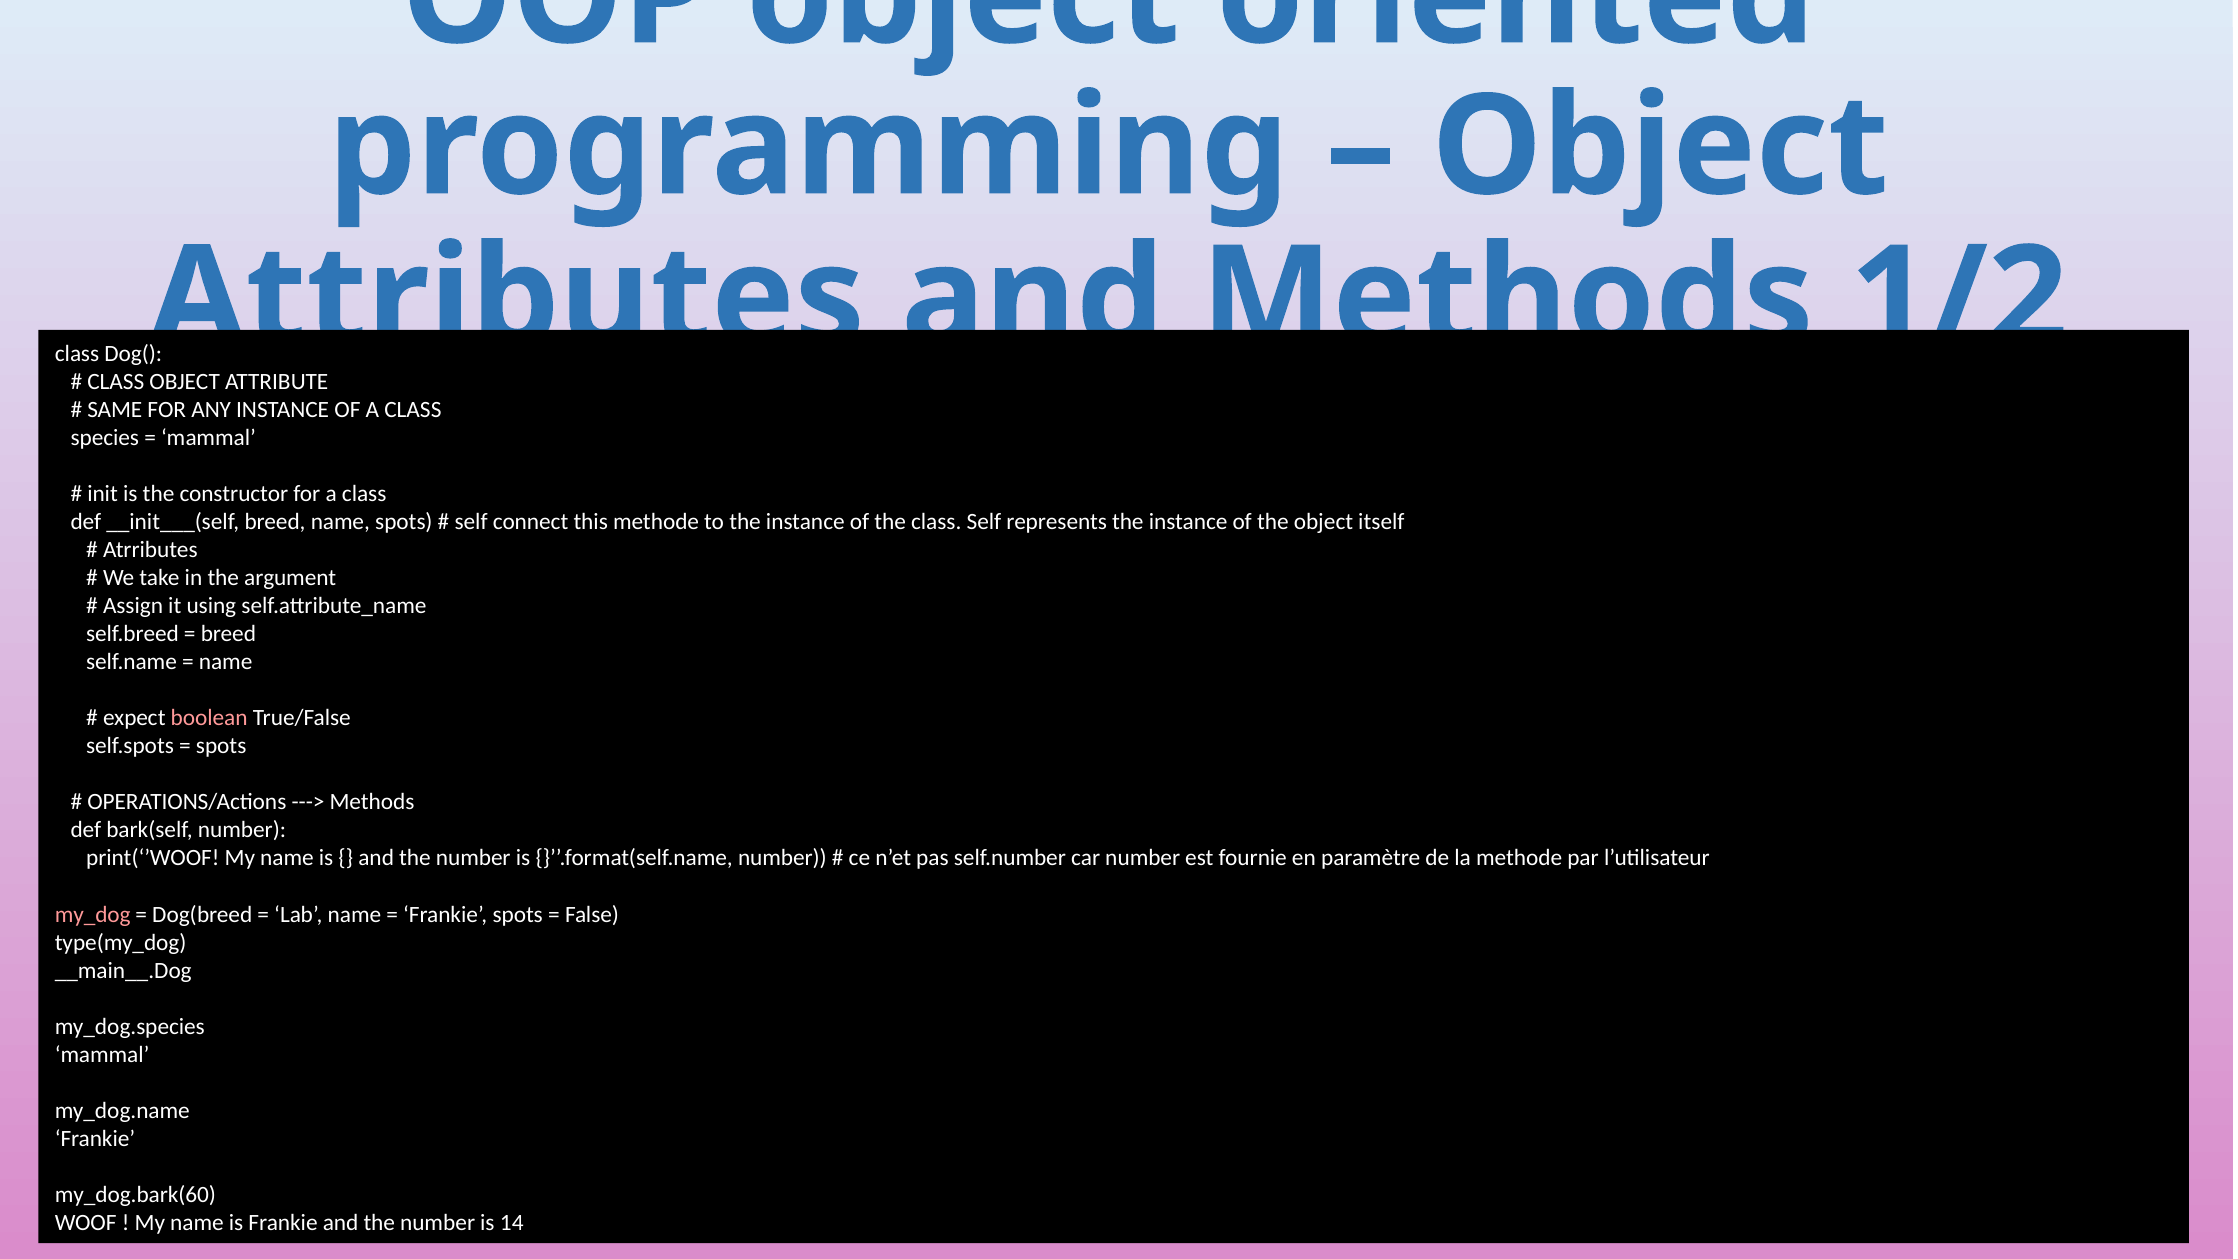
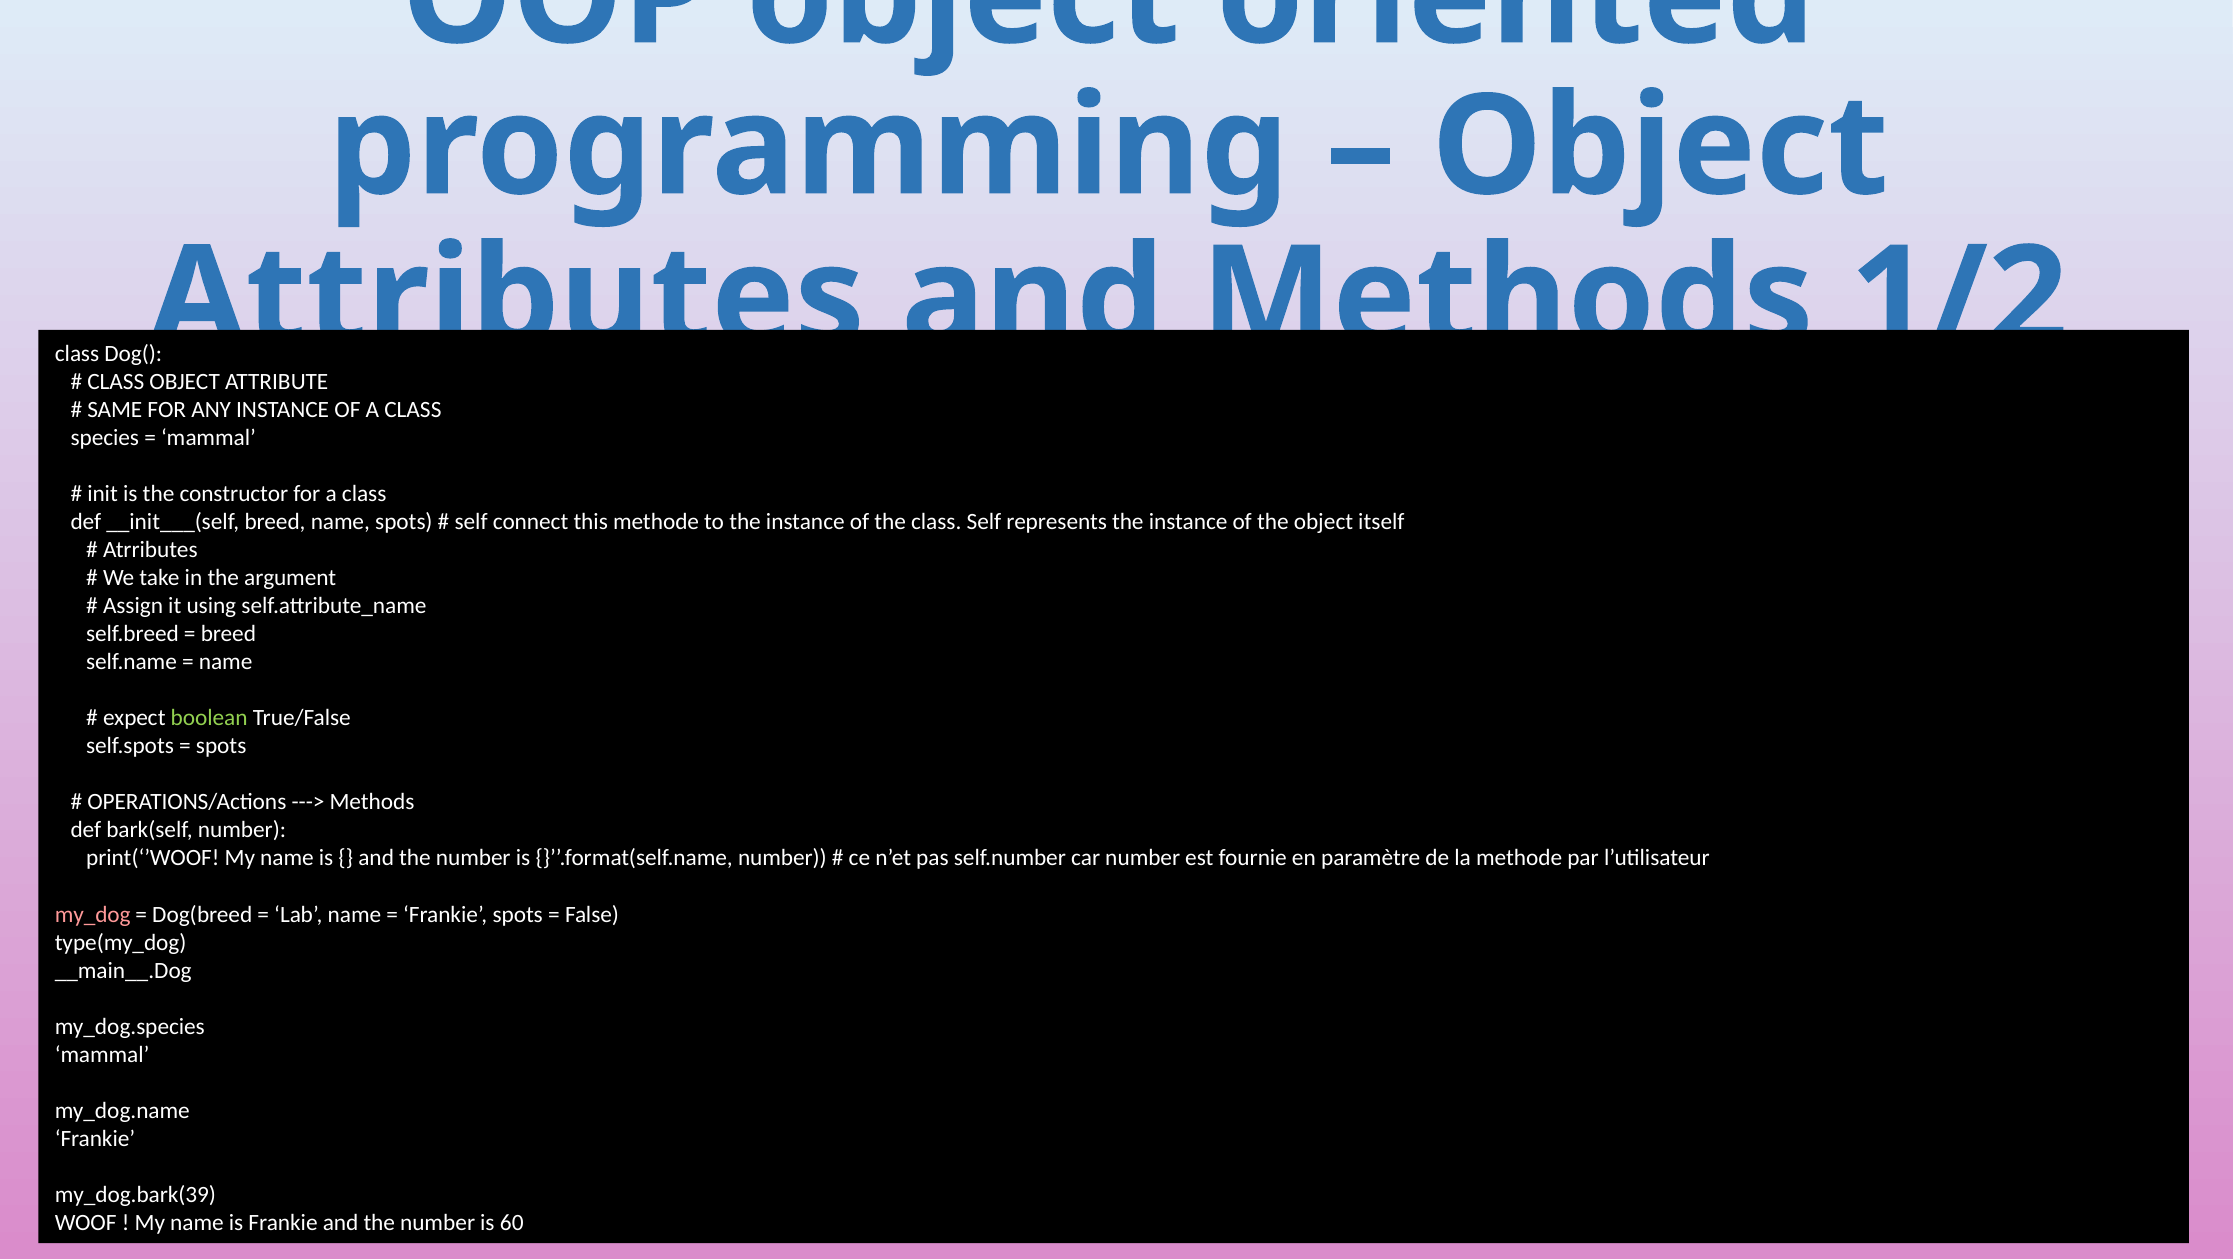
boolean colour: pink -> light green (209, 718)
my_dog.bark(60: my_dog.bark(60 -> my_dog.bark(39 (135, 1194)
14: 14 -> 60 (512, 1222)
